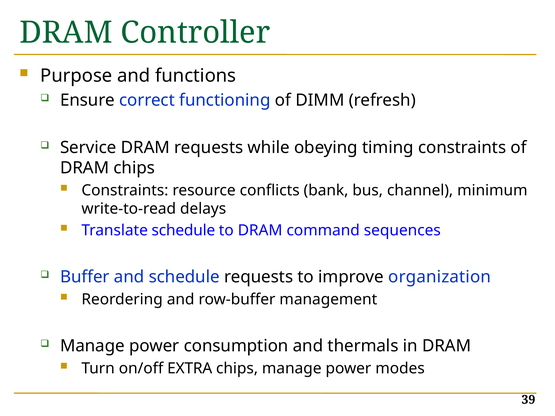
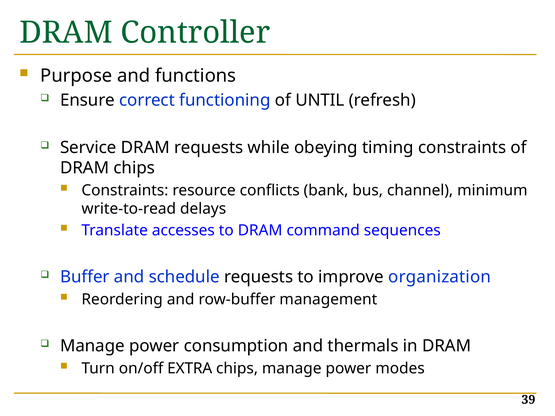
DIMM: DIMM -> UNTIL (320, 100)
Translate schedule: schedule -> accesses (183, 231)
